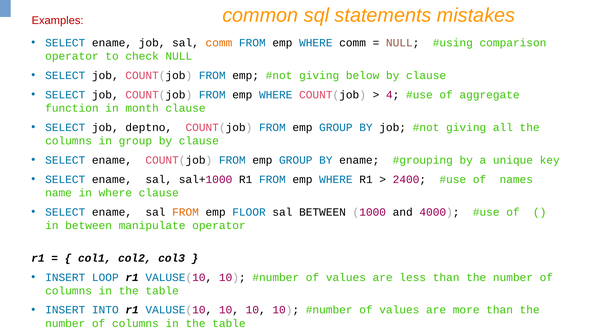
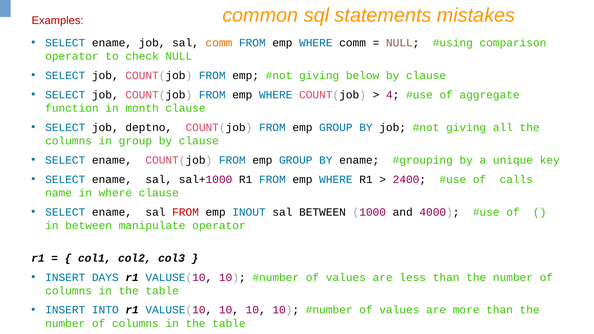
names: names -> calls (516, 179)
FROM colour: orange -> red (186, 212)
FLOOR: FLOOR -> INOUT (249, 212)
LOOP: LOOP -> DAYS (105, 277)
